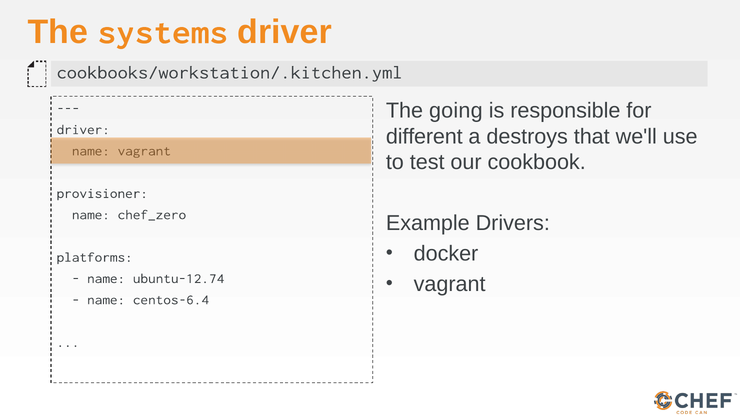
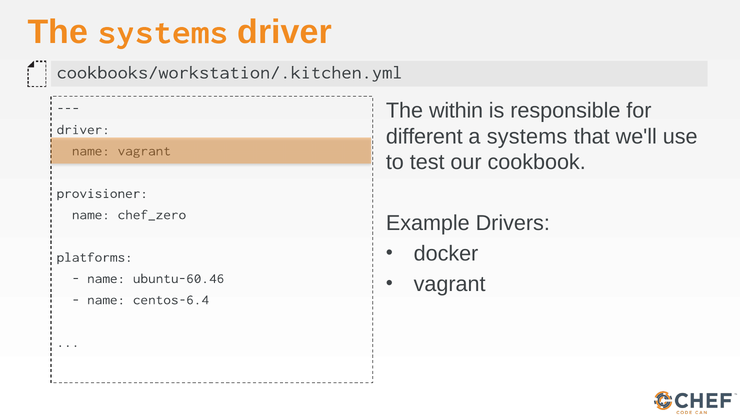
going: going -> within (456, 111)
a destroys: destroys -> systems (527, 136)
ubuntu-12.74: ubuntu-12.74 -> ubuntu-60.46 (179, 279)
